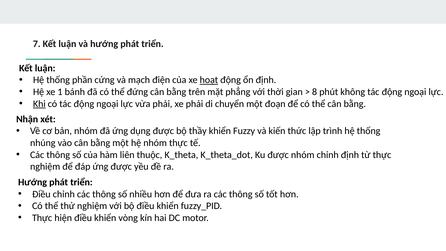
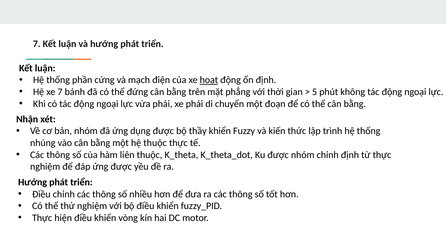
xe 1: 1 -> 7 (60, 92)
8: 8 -> 5 (315, 92)
Khi underline: present -> none (39, 104)
hệ nhóm: nhóm -> thuộc (155, 143)
